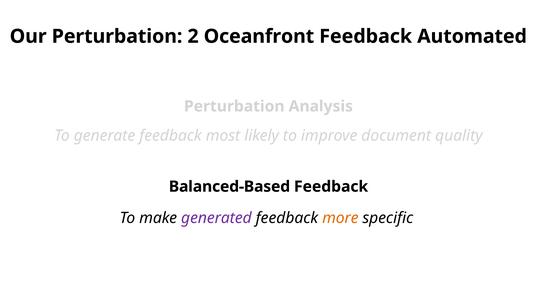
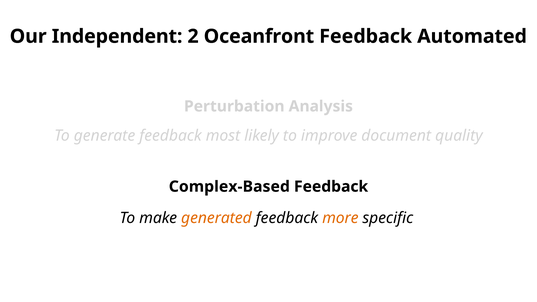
Our Perturbation: Perturbation -> Independent (117, 36)
Balanced-Based: Balanced-Based -> Complex-Based (229, 187)
generated colour: purple -> orange (216, 218)
